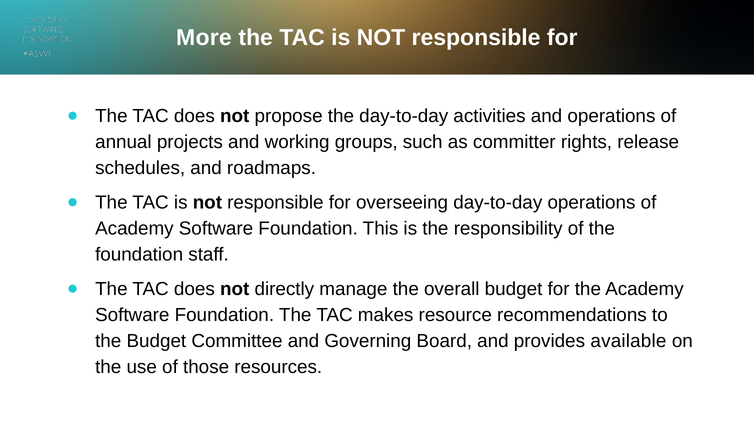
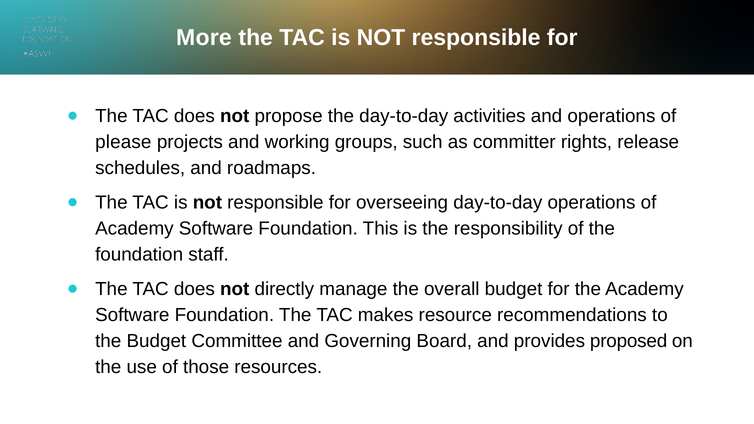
annual: annual -> please (123, 142)
available: available -> proposed (629, 341)
